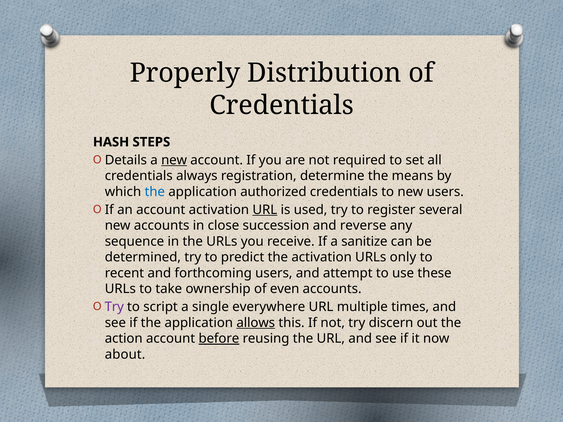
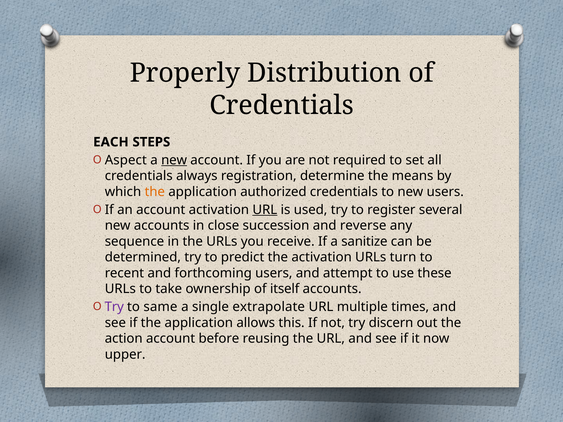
HASH: HASH -> EACH (111, 142)
Details: Details -> Aspect (126, 160)
the colour: blue -> orange (155, 192)
only: only -> turn (403, 257)
even: even -> itself (285, 289)
script: script -> same (160, 307)
everywhere: everywhere -> extrapolate (269, 307)
allows underline: present -> none (256, 323)
before underline: present -> none (219, 339)
about: about -> upper (125, 355)
